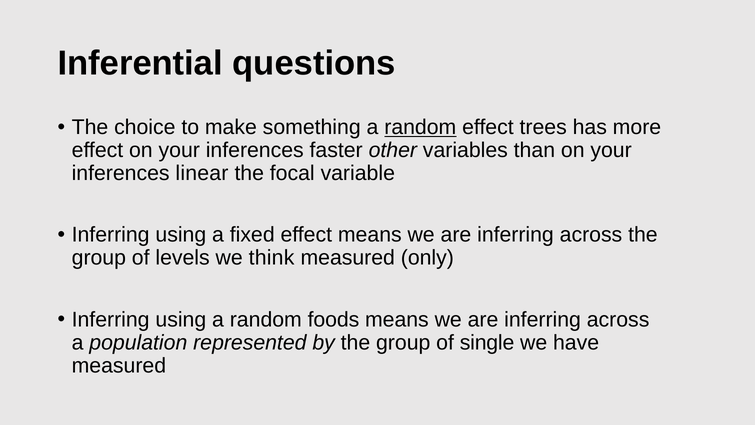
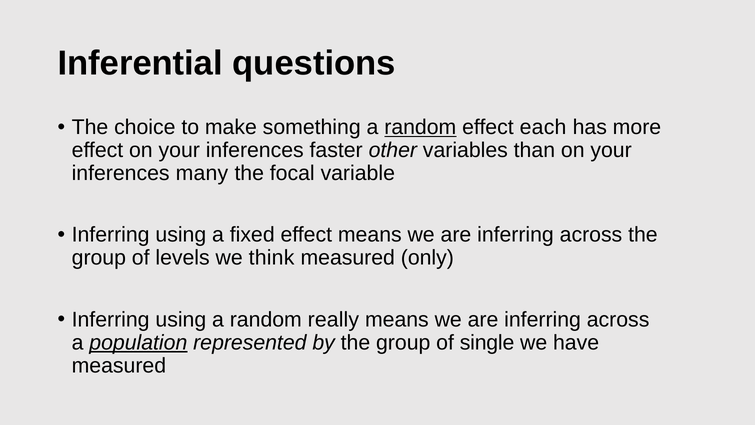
trees: trees -> each (543, 127)
linear: linear -> many (202, 173)
foods: foods -> really (333, 319)
population underline: none -> present (138, 342)
